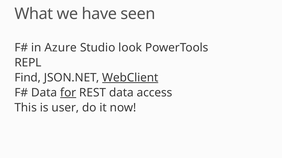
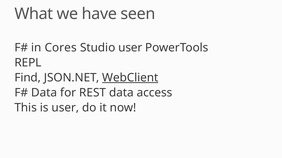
Azure: Azure -> Cores (61, 48)
Studio look: look -> user (130, 48)
for underline: present -> none (68, 93)
